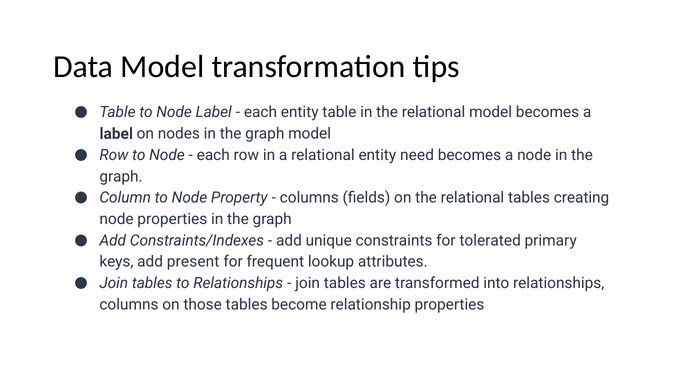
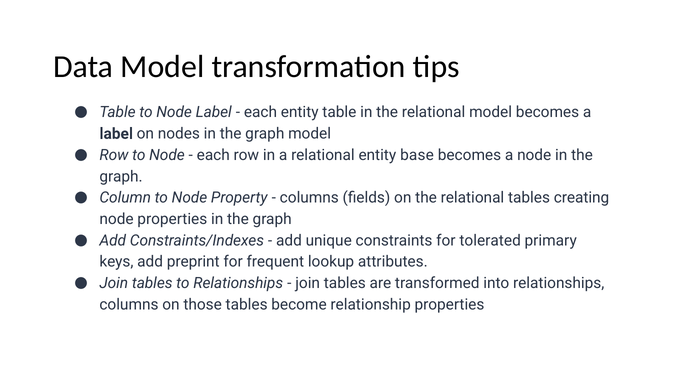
need: need -> base (417, 155)
present: present -> preprint (193, 261)
